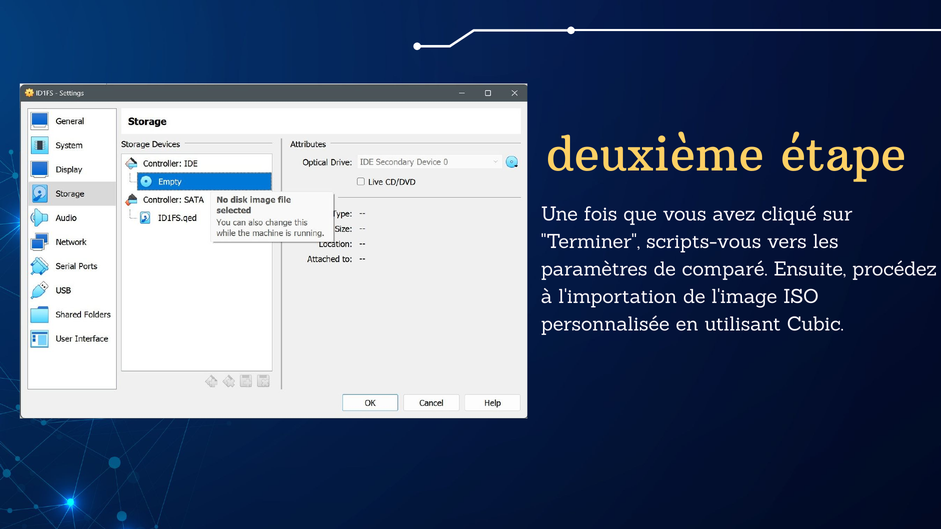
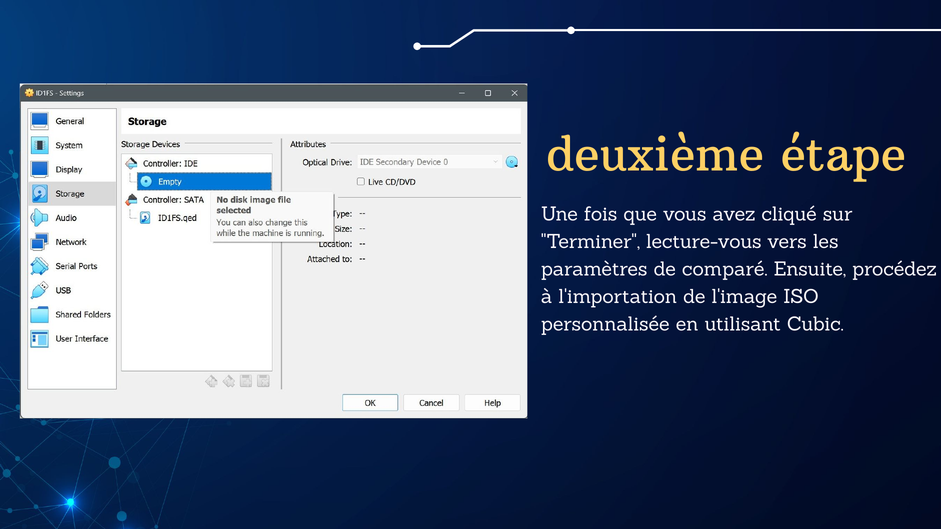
scripts-vous: scripts-vous -> lecture-vous (704, 242)
